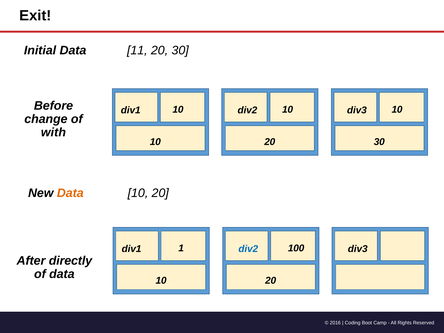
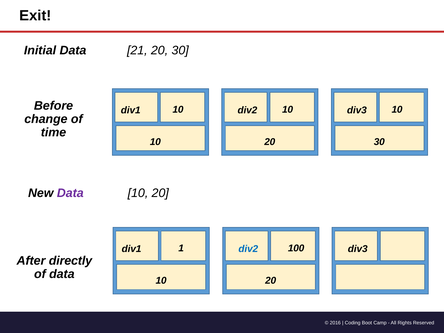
11: 11 -> 21 (137, 50)
with: with -> time (54, 132)
Data colour: orange -> purple (70, 193)
